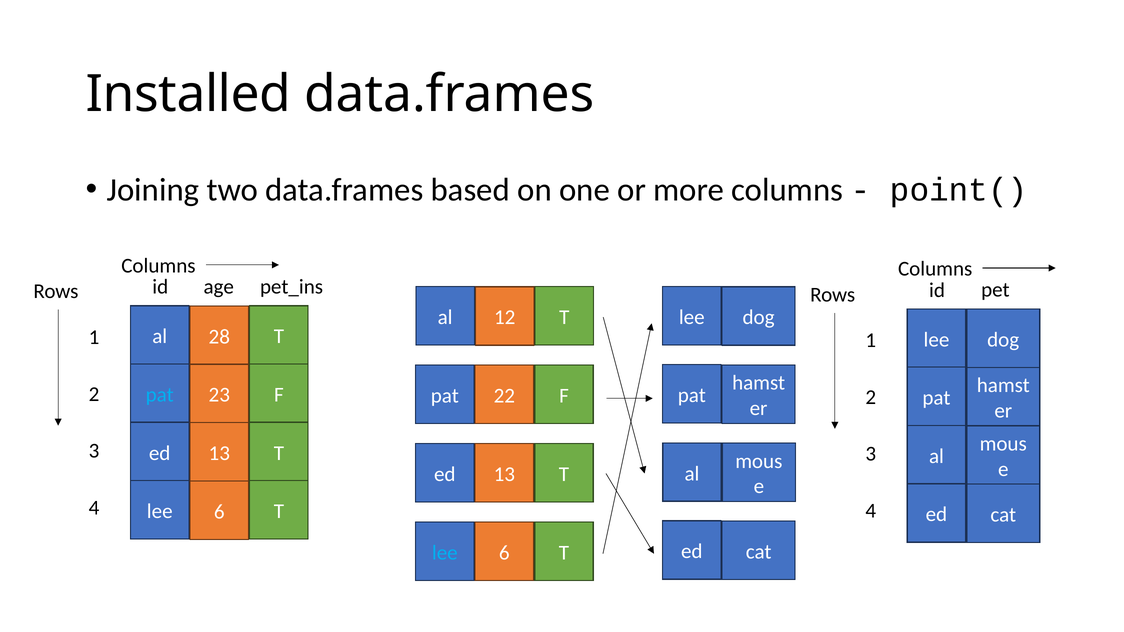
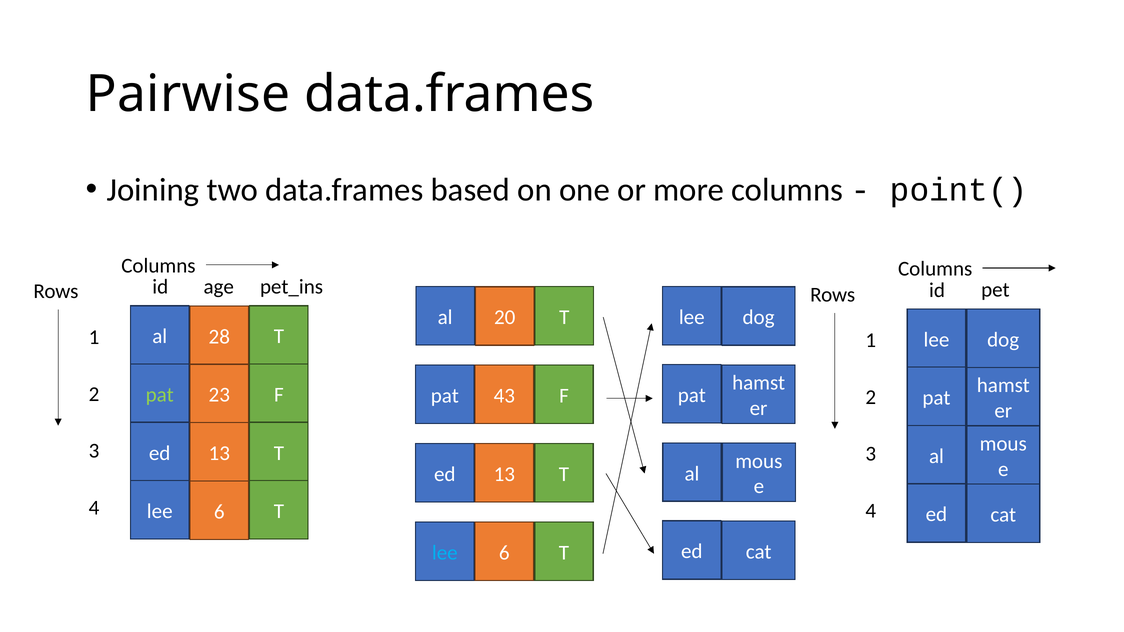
Installed: Installed -> Pairwise (188, 94)
12: 12 -> 20 (505, 318)
pat colour: light blue -> light green (160, 395)
22: 22 -> 43 (504, 396)
